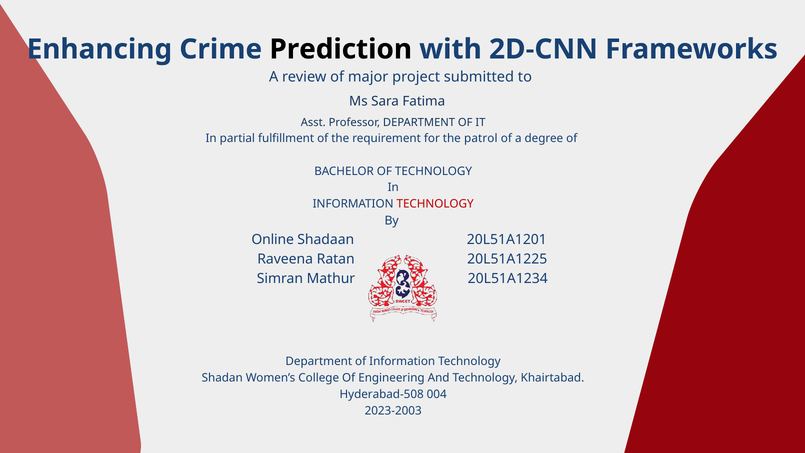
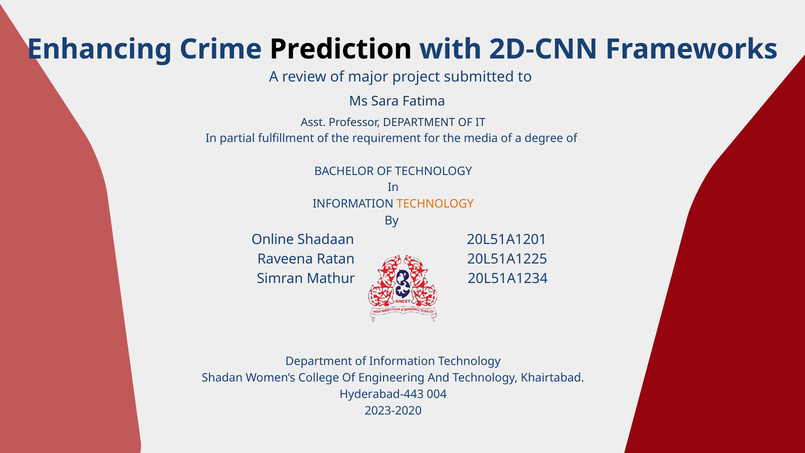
patrol: patrol -> media (481, 138)
TECHNOLOGY colour: red -> orange (435, 204)
Hyderabad-508: Hyderabad-508 -> Hyderabad-443 (382, 394)
2023-2003: 2023-2003 -> 2023-2020 (393, 410)
